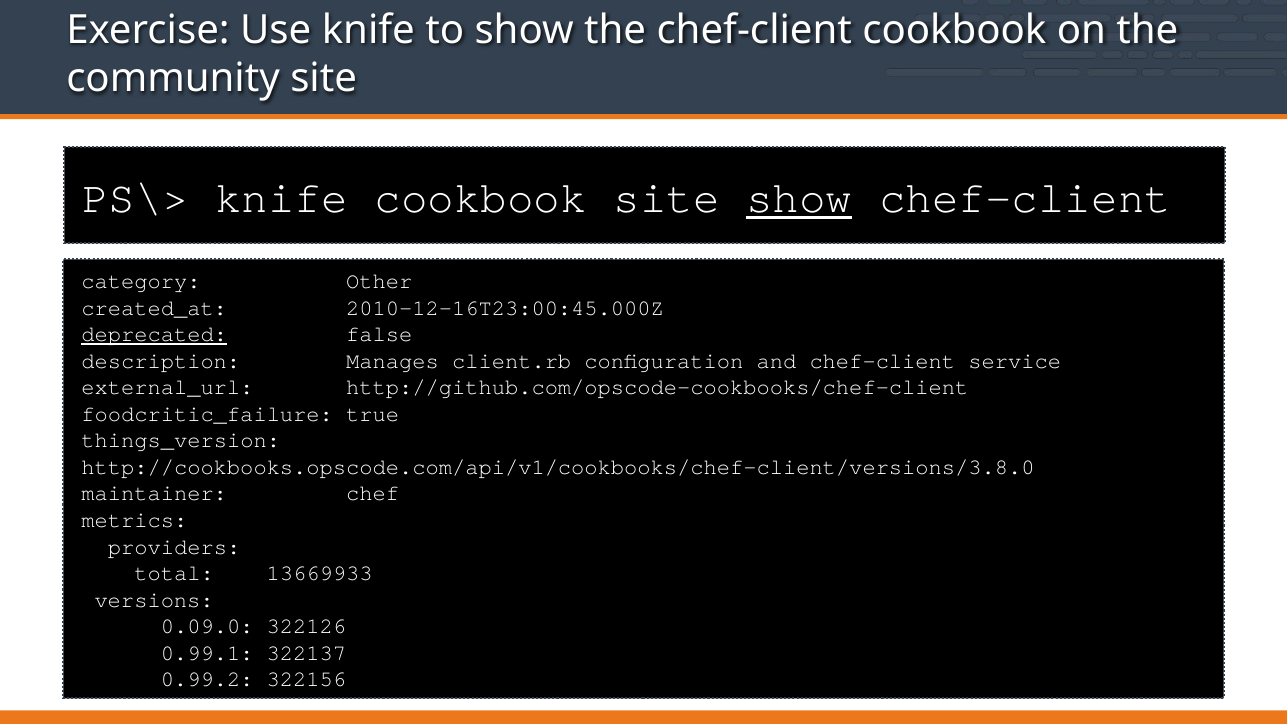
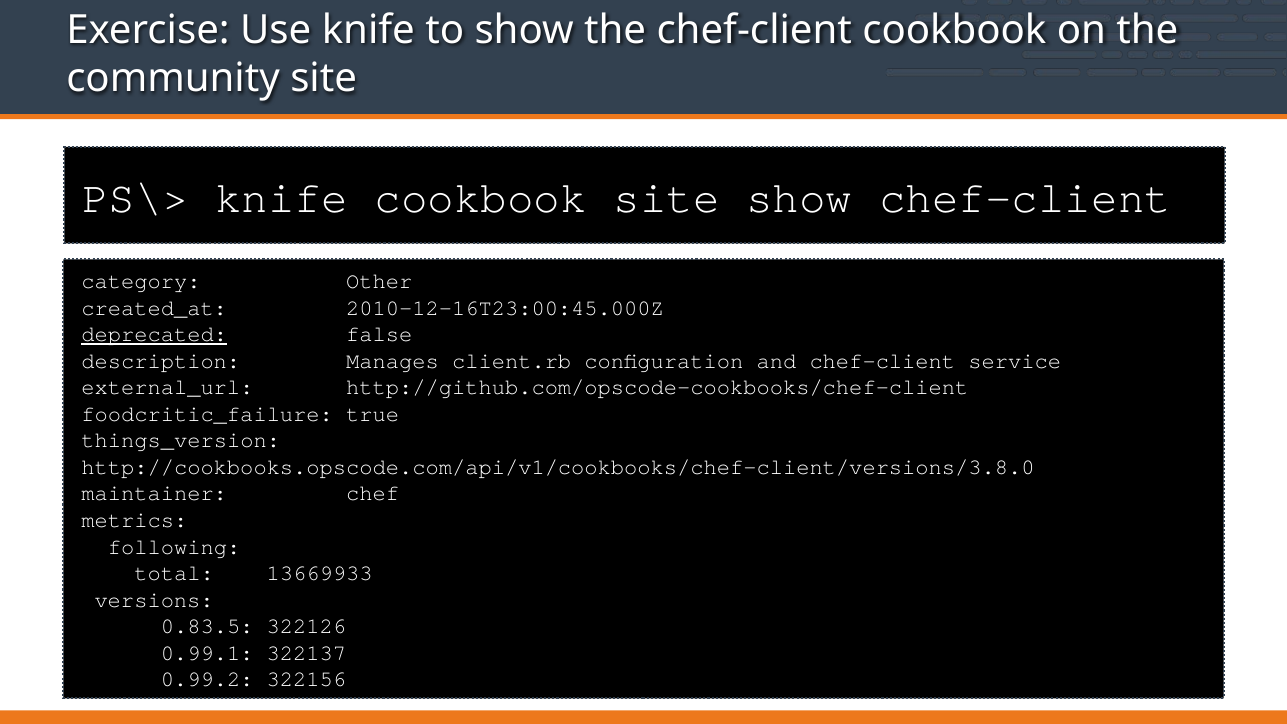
show underline: present -> none (799, 198)
providers: providers -> following (174, 547)
0.09.0: 0.09.0 -> 0.83.5 (207, 626)
